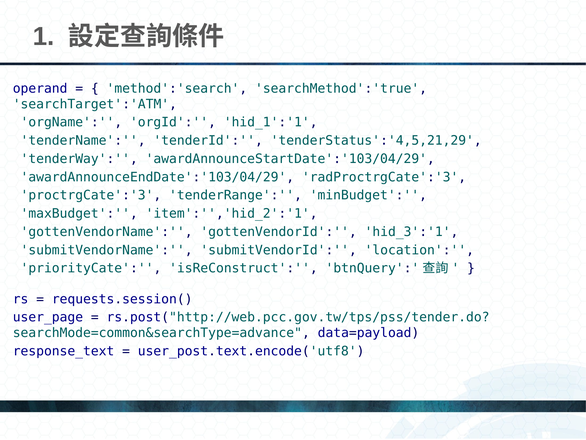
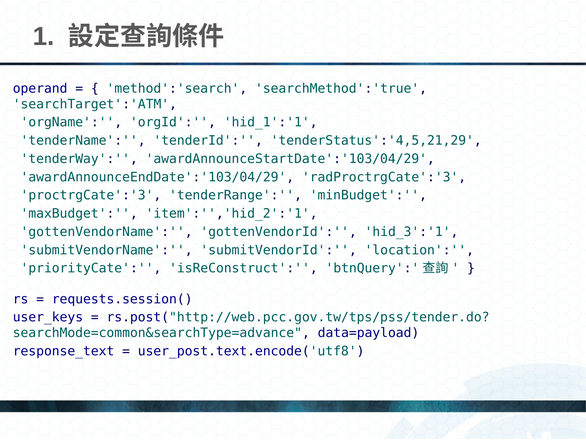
user_page: user_page -> user_keys (48, 317)
